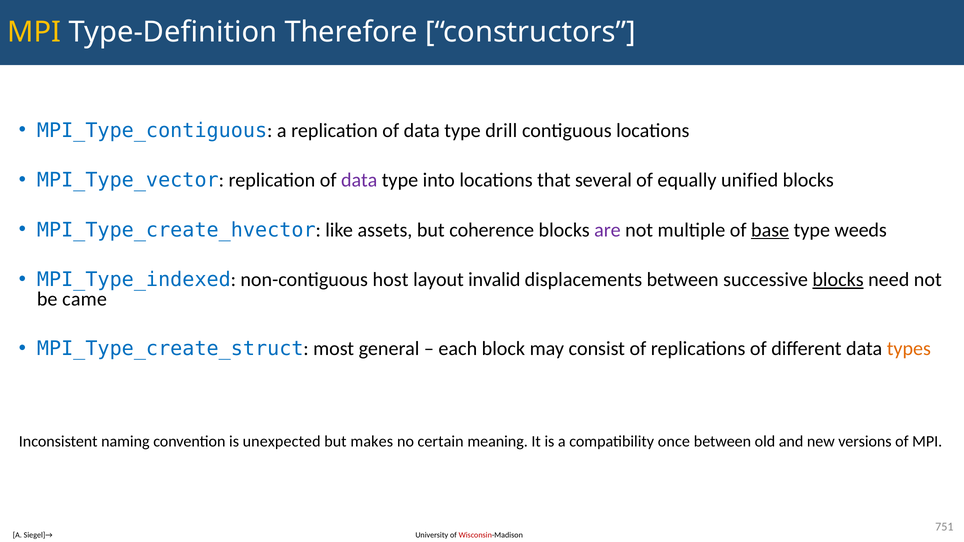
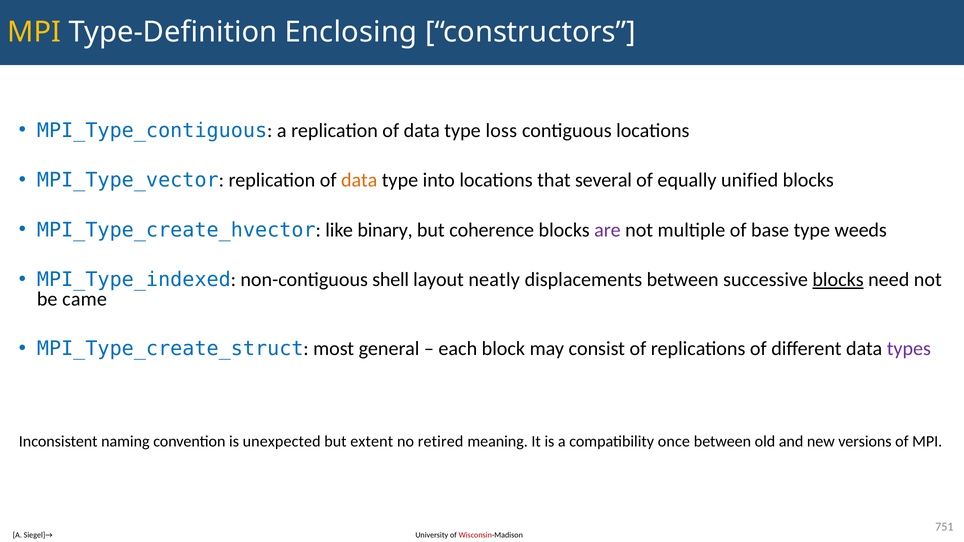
Therefore: Therefore -> Enclosing (351, 32)
drill: drill -> loss (501, 131)
data colour: purple -> orange (359, 180)
assets: assets -> binary (385, 230)
base underline: present -> none (770, 230)
host: host -> shell (391, 280)
invalid: invalid -> neatly (494, 280)
types colour: orange -> purple (909, 349)
makes: makes -> extent (372, 441)
certain: certain -> retired (441, 441)
